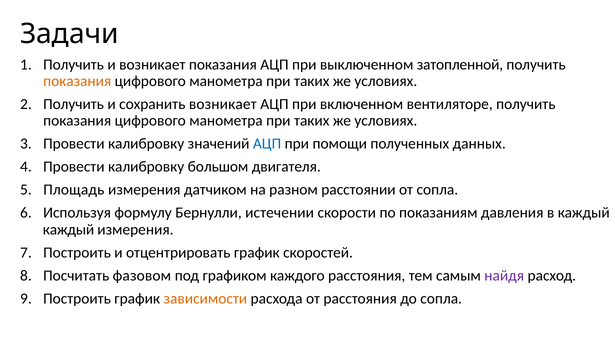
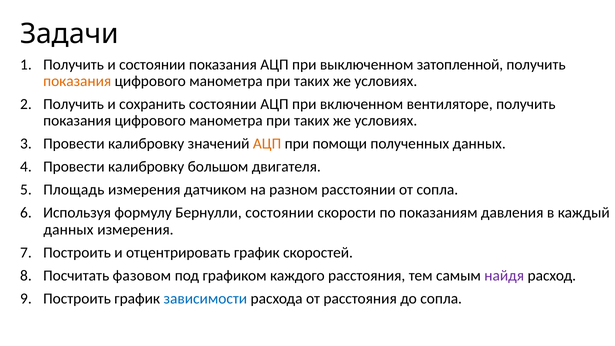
и возникает: возникает -> состоянии (152, 65)
сохранить возникает: возникает -> состоянии (223, 104)
АЦП colour: blue -> orange (267, 144)
Бернулли истечении: истечении -> состоянии (280, 213)
каждый: каждый -> данных (68, 229)
зависимости colour: orange -> blue (205, 298)
